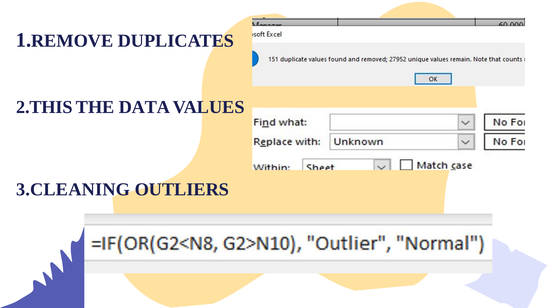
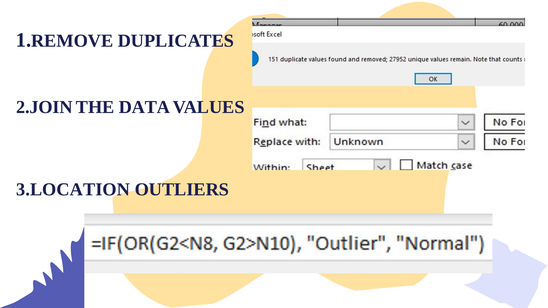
2.THIS: 2.THIS -> 2.JOIN (45, 107)
3.CLEANING: 3.CLEANING -> 3.LOCATION (73, 190)
